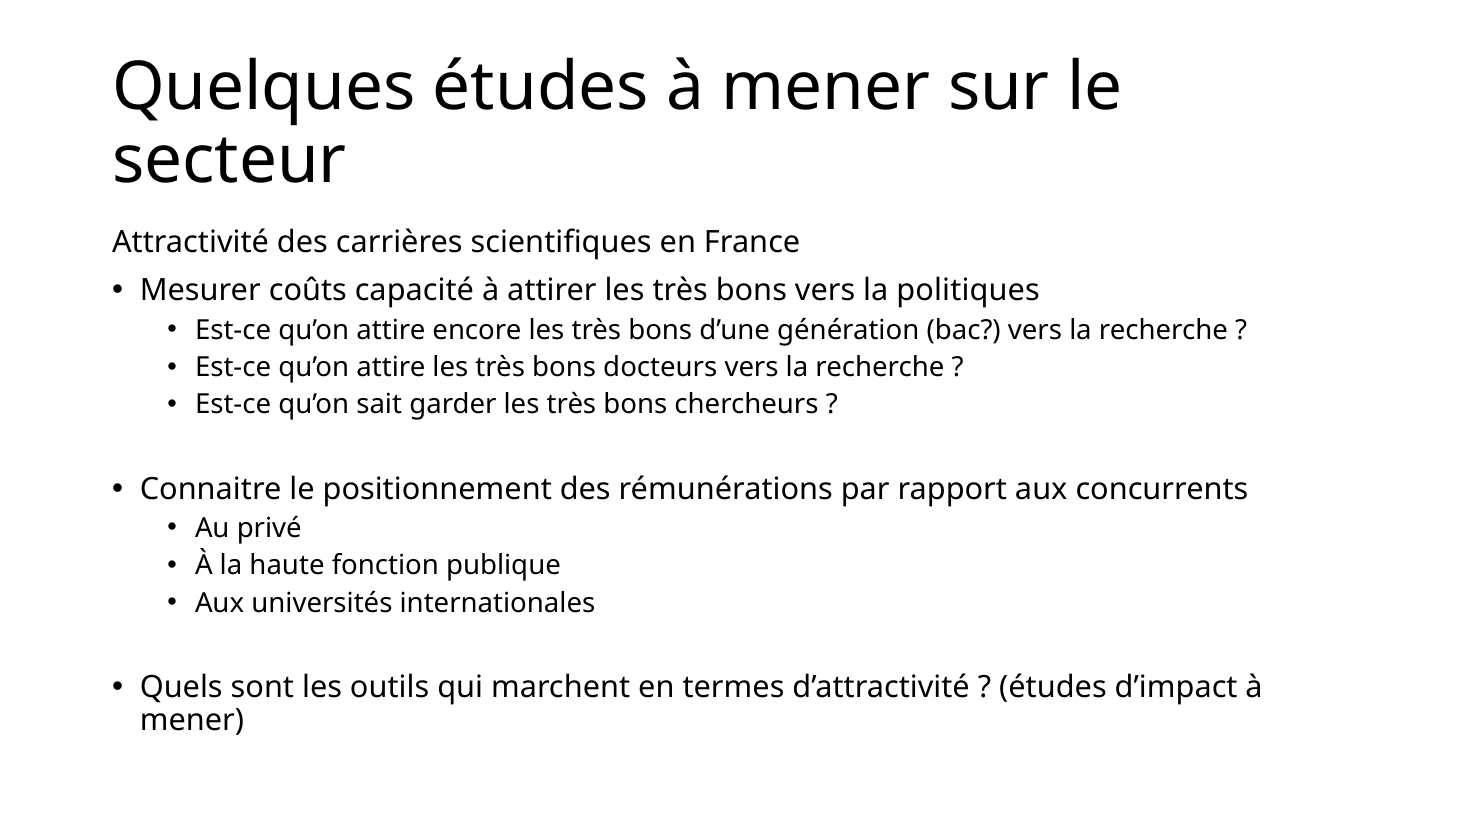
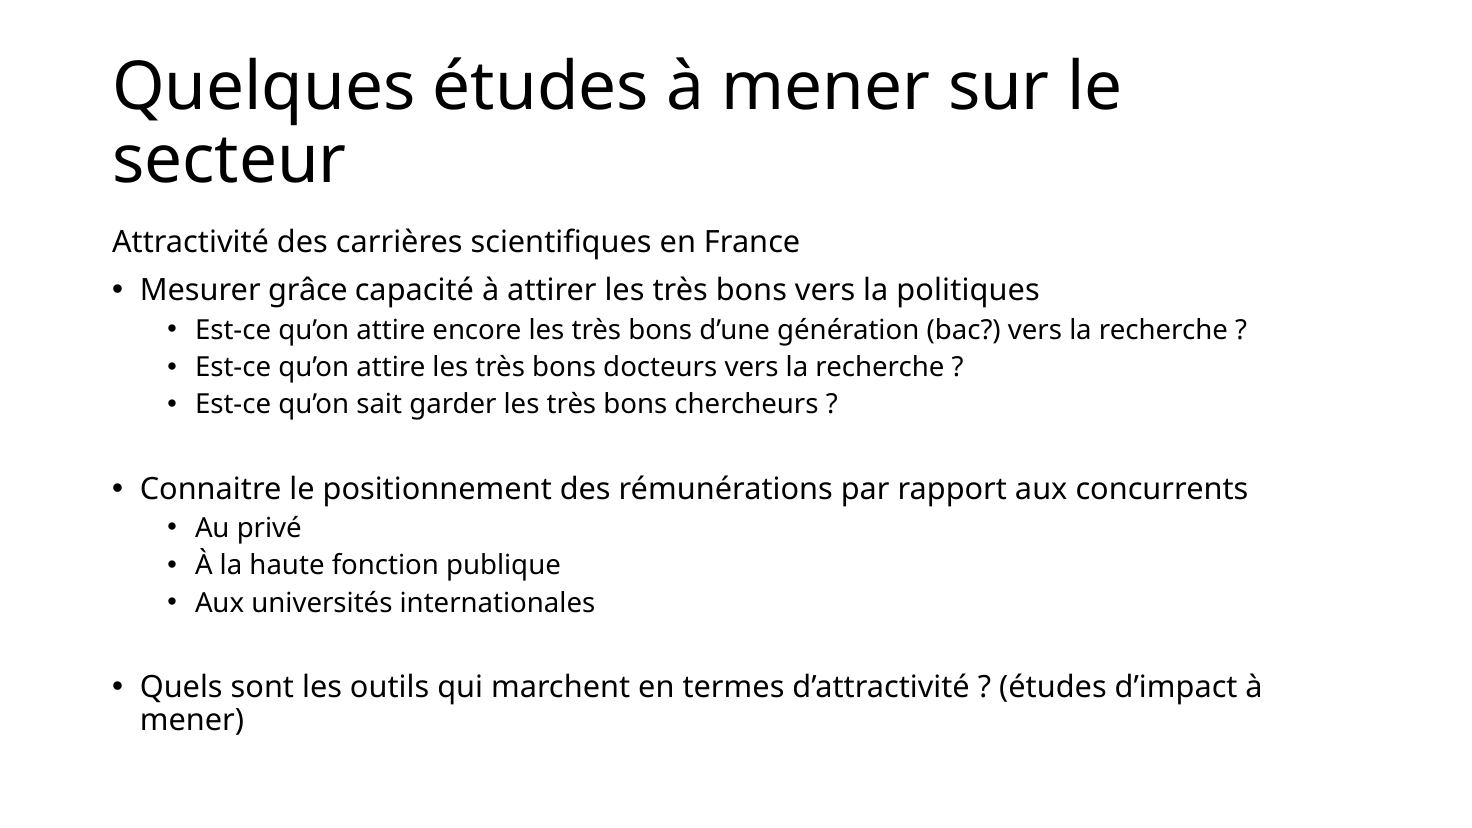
coûts: coûts -> grâce (308, 291)
